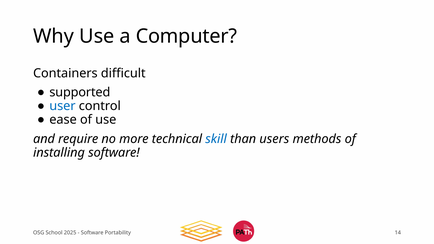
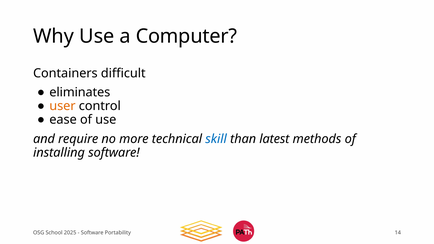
supported: supported -> eliminates (80, 92)
user colour: blue -> orange (62, 106)
users: users -> latest (274, 139)
